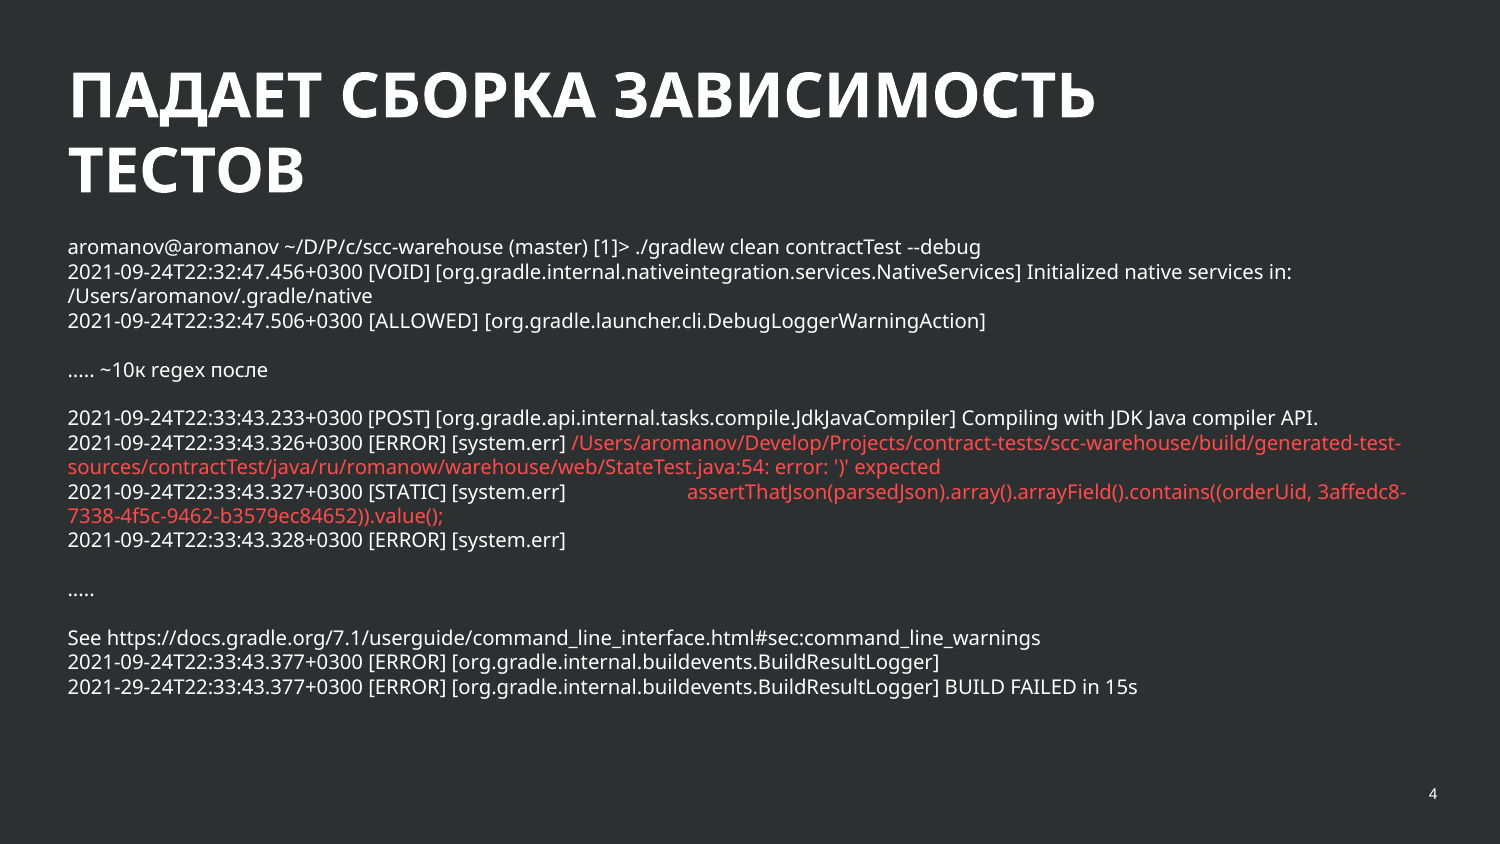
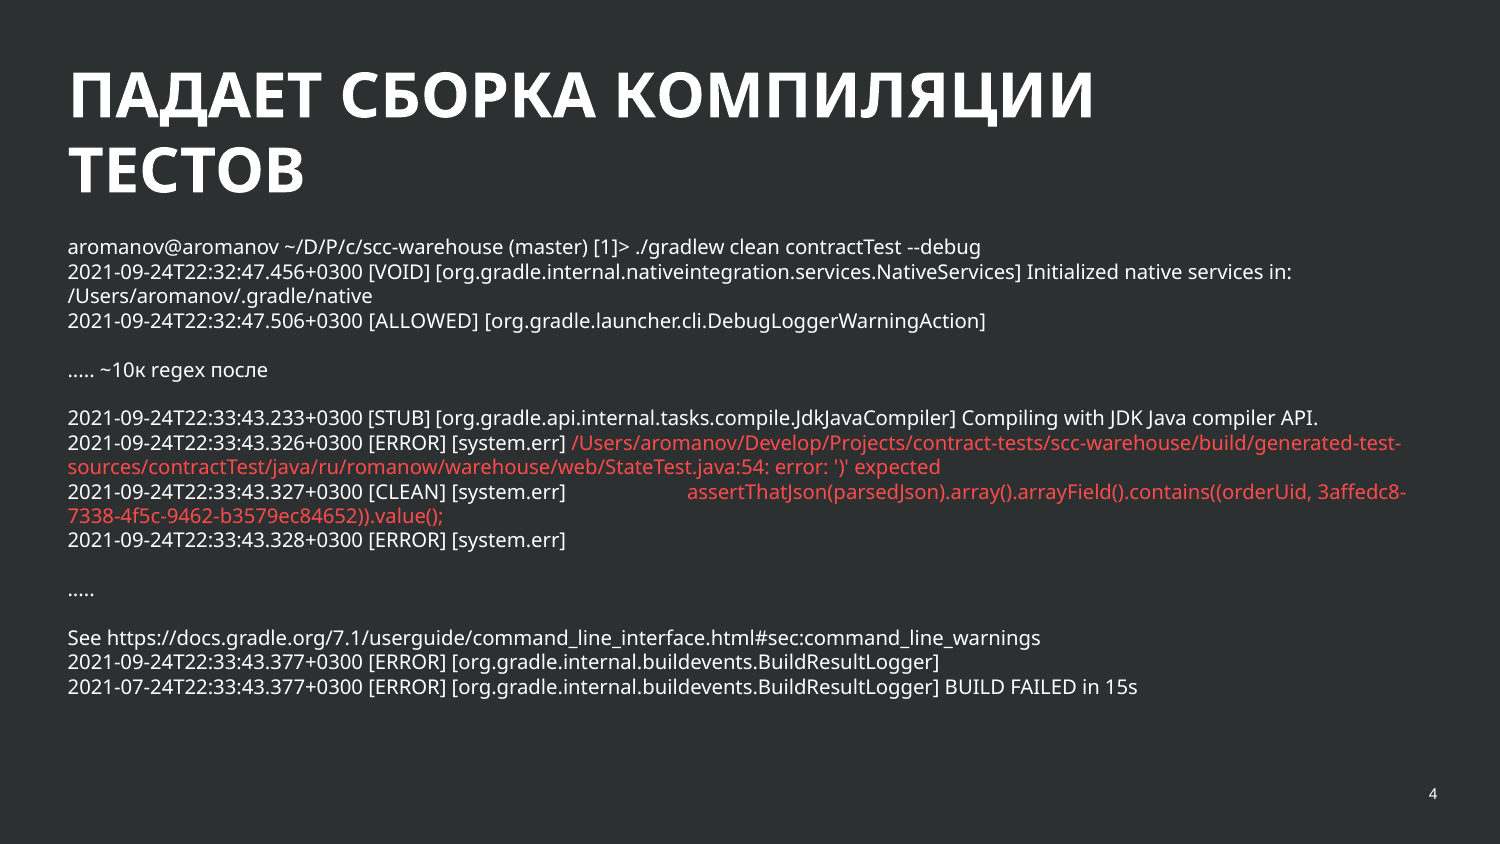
ЗАВИСИМОСТЬ: ЗАВИСИМОСТЬ -> КОМПИЛЯЦИИ (855, 97)
POST: POST -> STUB (399, 419)
2021-09-24T22:33:43.327+0300 STATIC: STATIC -> CLEAN (407, 492)
2021-29-24T22:33:43.377+0300: 2021-29-24T22:33:43.377+0300 -> 2021-07-24T22:33:43.377+0300 (215, 687)
